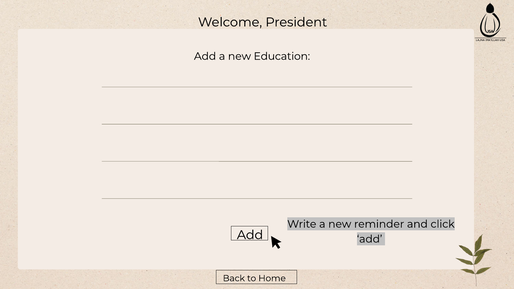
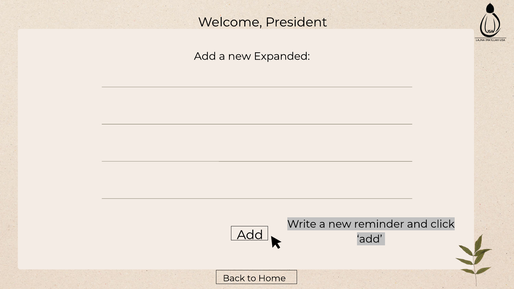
Education: Education -> Expanded (282, 56)
